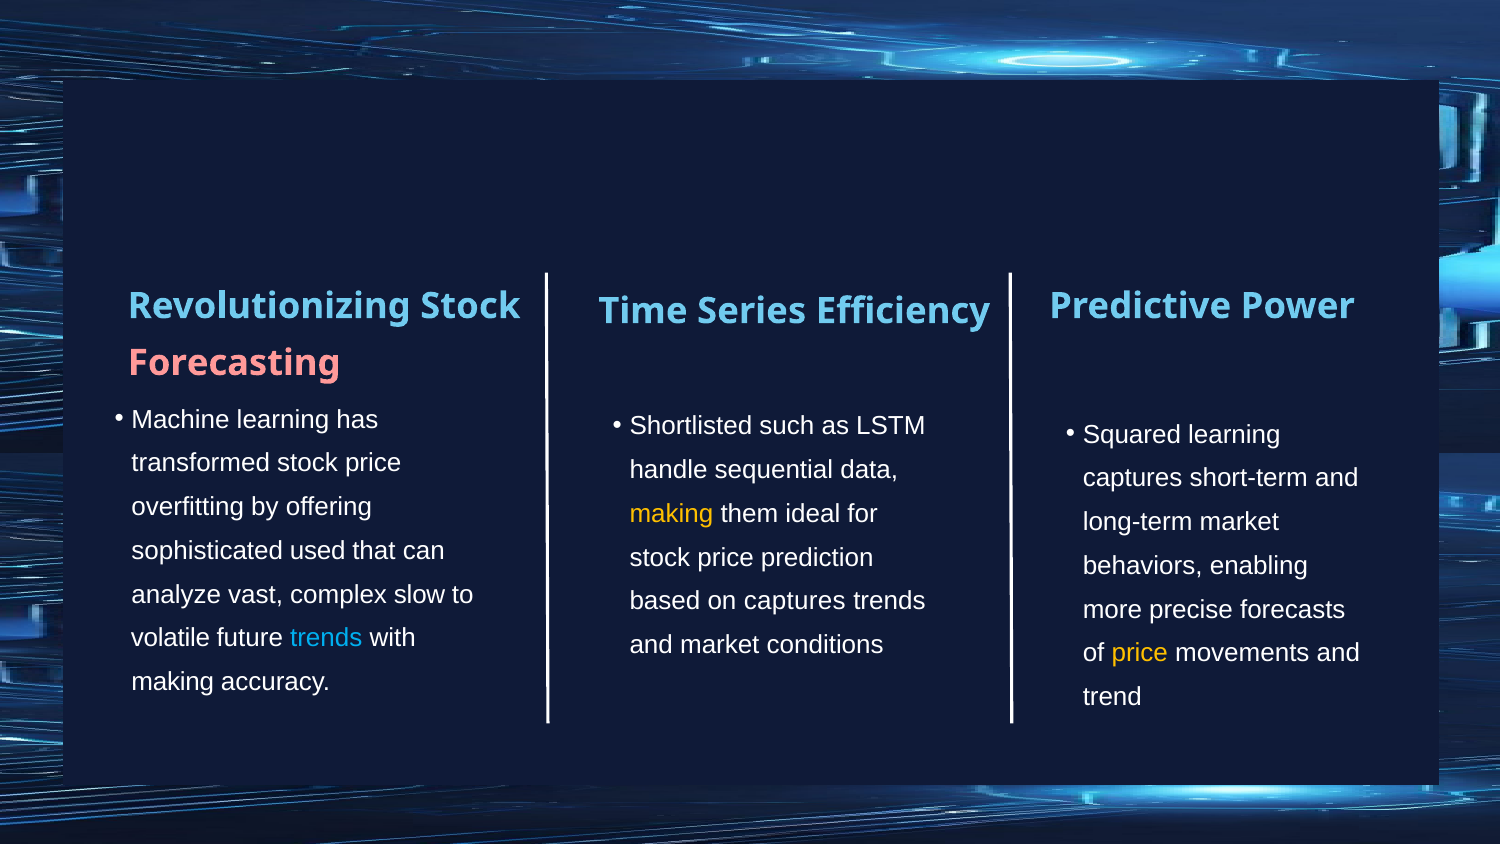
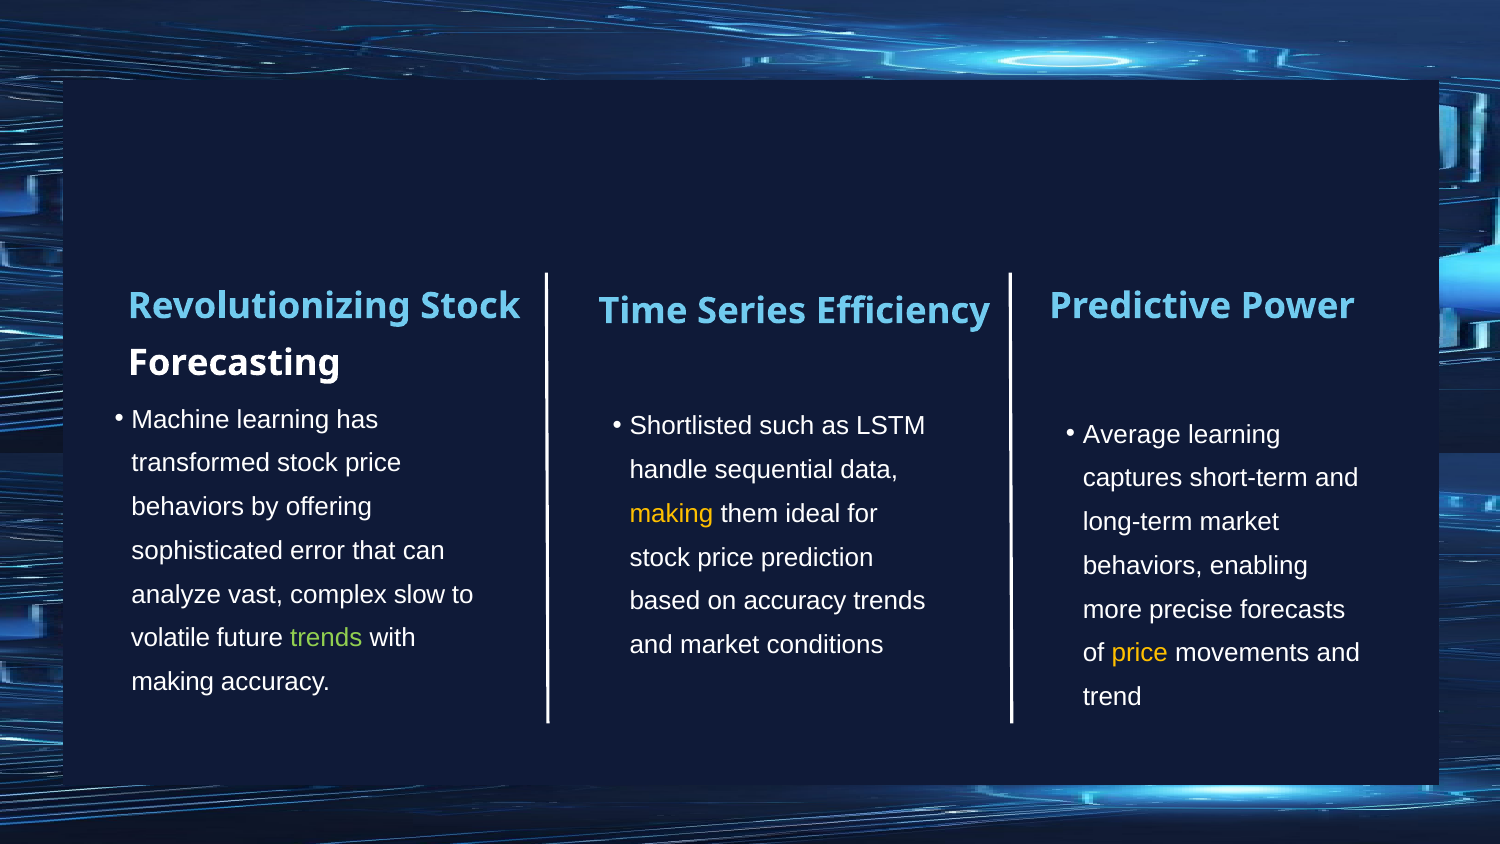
Forecasting colour: pink -> white (234, 363)
Squared: Squared -> Average (1132, 434)
overfitting: overfitting -> behaviors (188, 507)
used: used -> error (318, 551)
on captures: captures -> accuracy (795, 601)
trends colour: light blue -> light green (326, 638)
